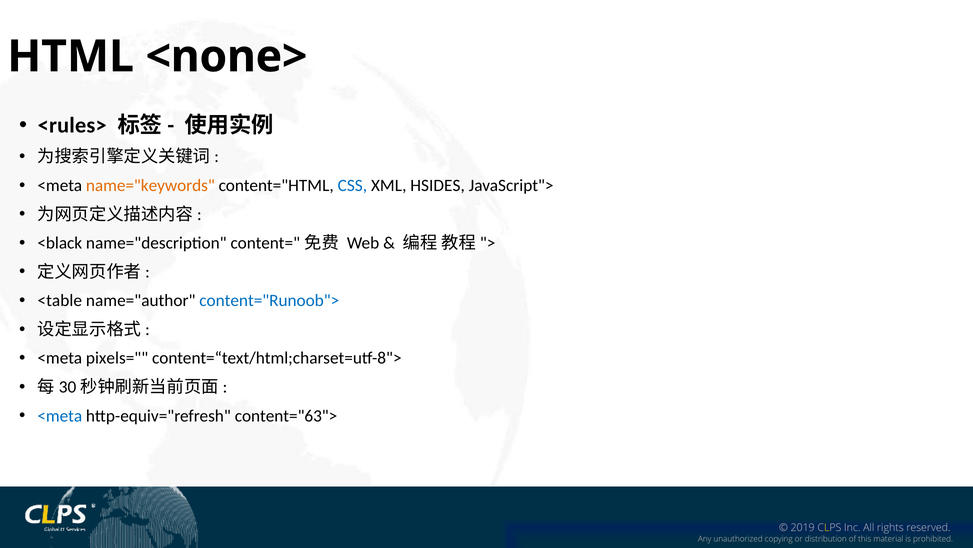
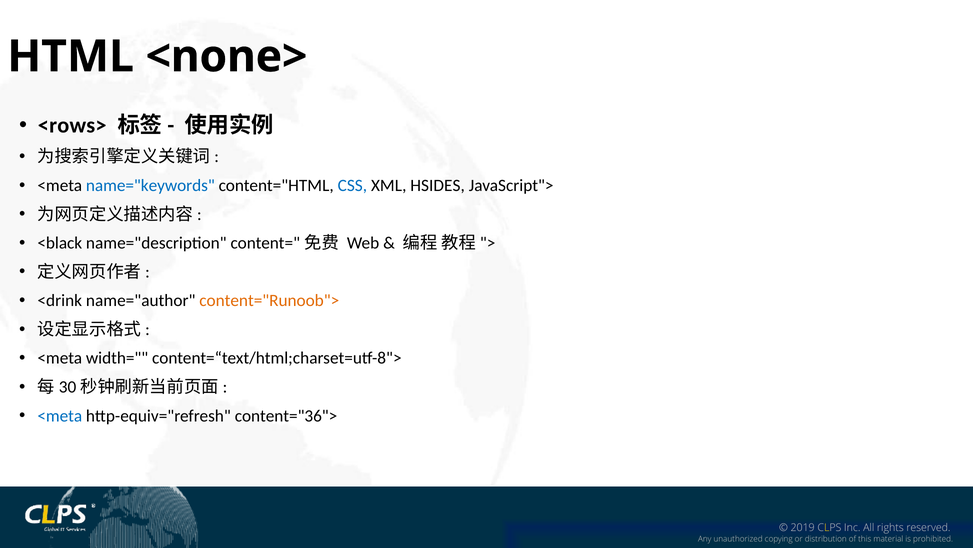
<rules>: <rules> -> <rows> (72, 125)
name="keywords colour: orange -> blue (150, 185)
<table: <table -> <drink (60, 300)
content="Runoob"> colour: blue -> orange (269, 300)
pixels=: pixels= -> width= (117, 358)
content="63">: content="63"> -> content="36"> (286, 415)
